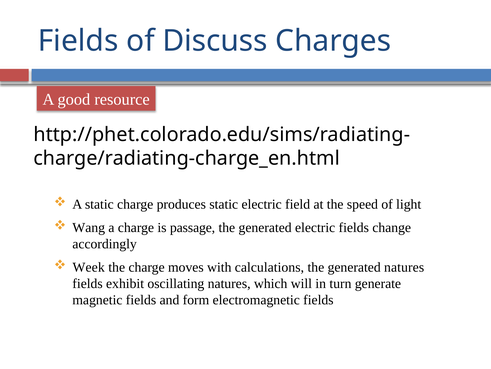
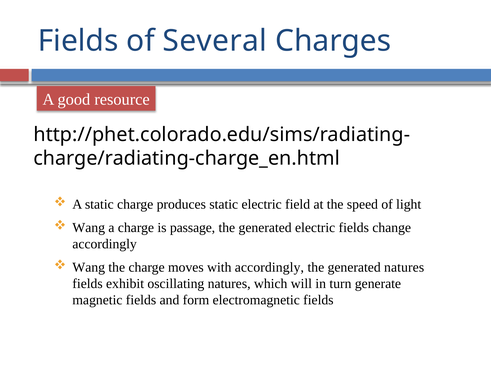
Discuss: Discuss -> Several (215, 41)
Week: Week -> Wang (89, 267)
with calculations: calculations -> accordingly (269, 267)
